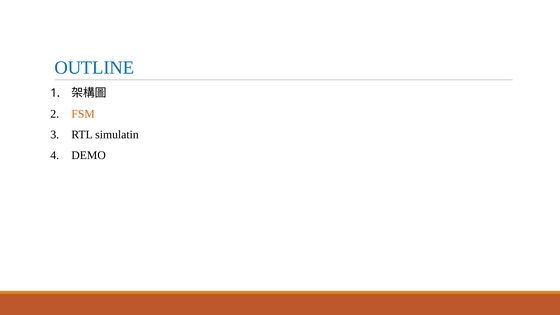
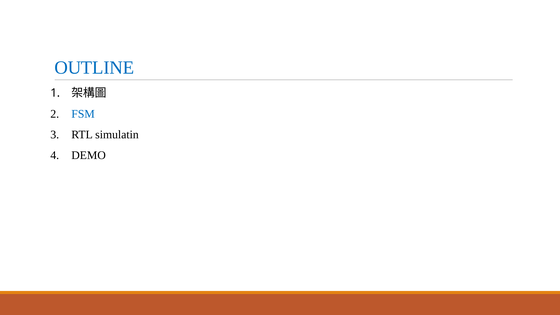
FSM colour: orange -> blue (83, 114)
